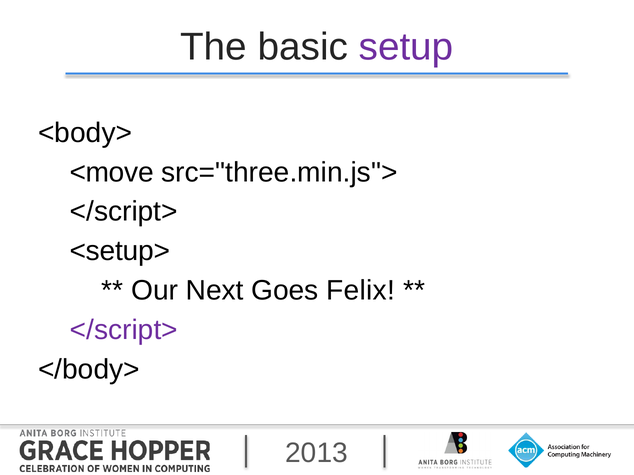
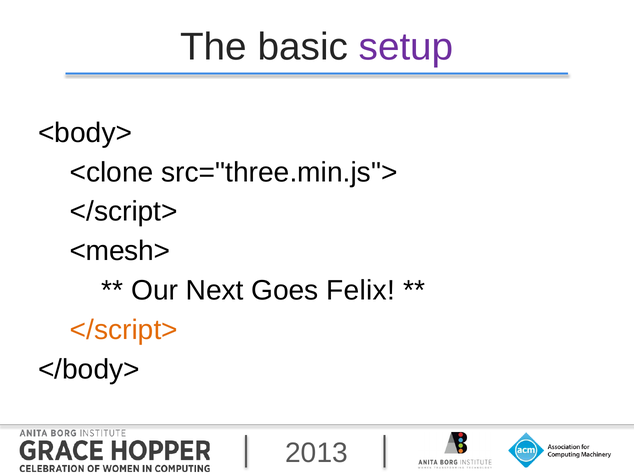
<move: <move -> <clone (112, 172)
<setup>: <setup> -> <mesh> (120, 251)
</script> colour: purple -> orange (124, 330)
